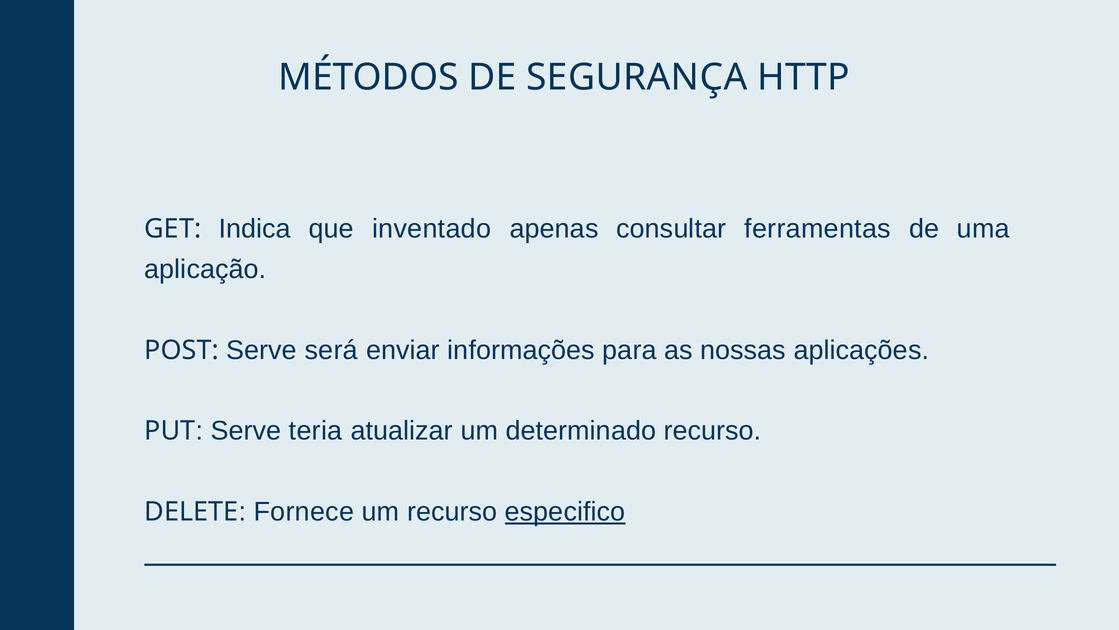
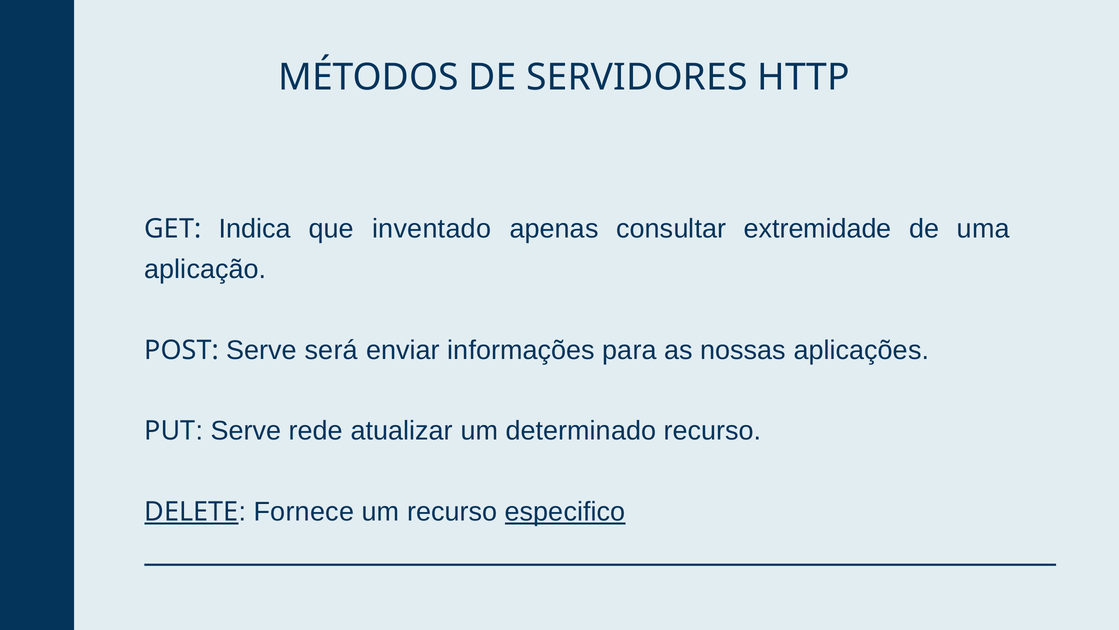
SEGURANÇA: SEGURANÇA -> SERVIDORES (637, 77)
ferramentas: ferramentas -> extremidade (818, 229)
teria: teria -> rede (316, 431)
DELETE underline: none -> present (191, 511)
